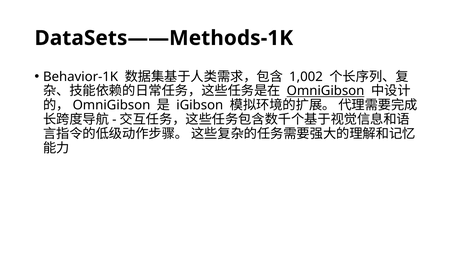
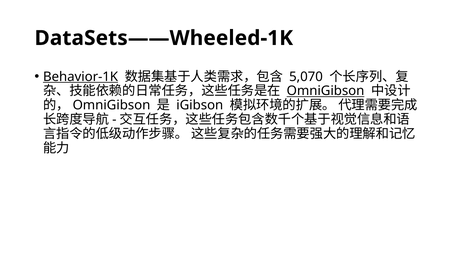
DataSets——Methods-1K: DataSets——Methods-1K -> DataSets——Wheeled-1K (164, 38)
Behavior-1K underline: none -> present (81, 77)
1,002: 1,002 -> 5,070 (306, 77)
